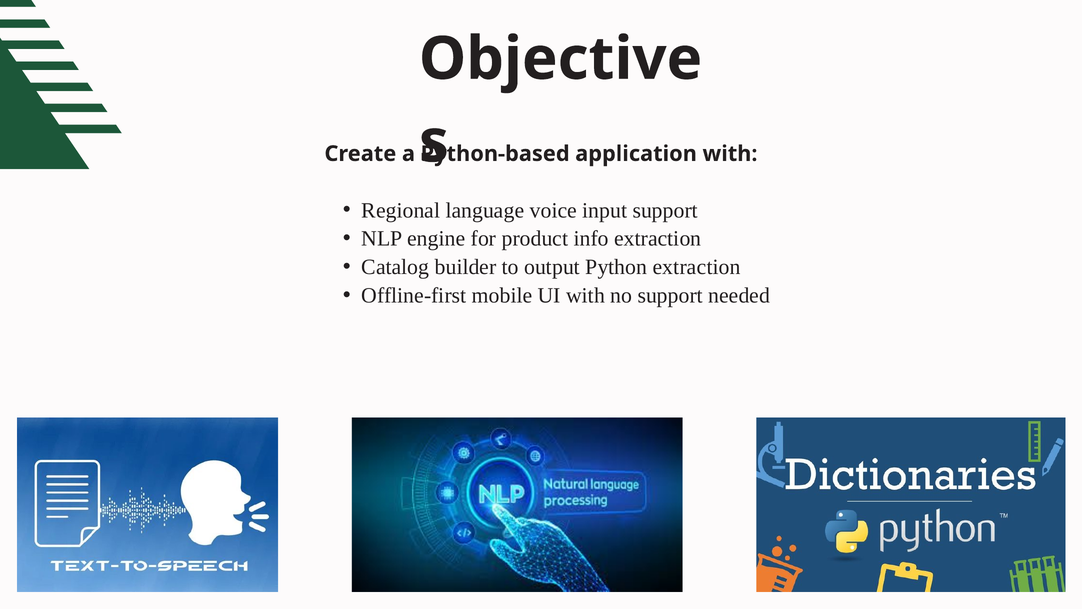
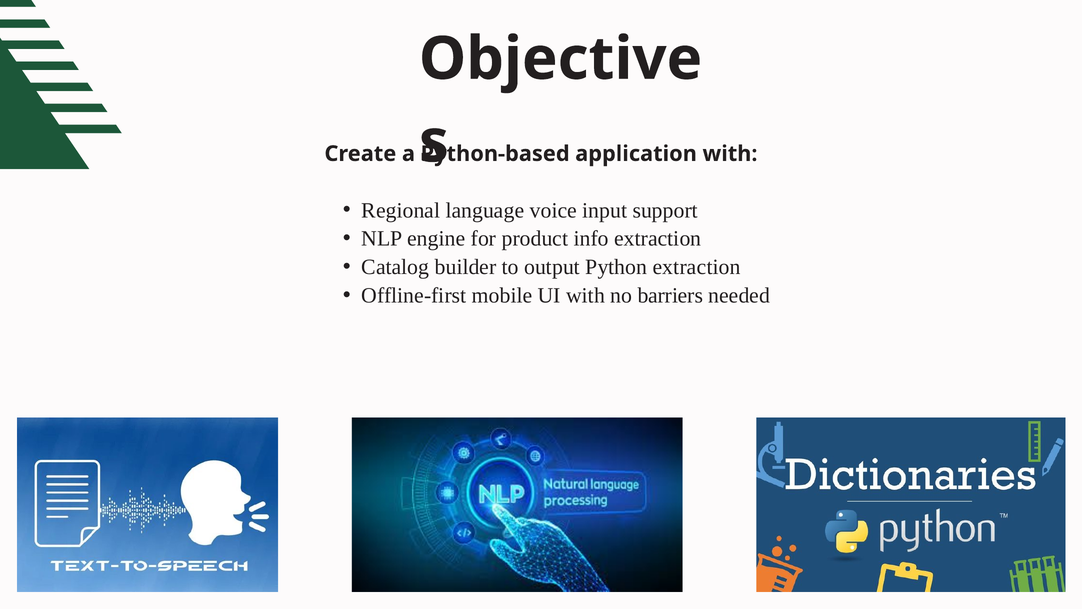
no support: support -> barriers (670, 295)
